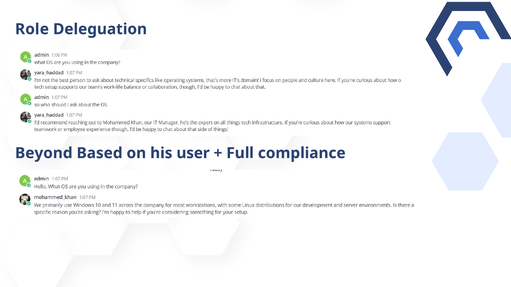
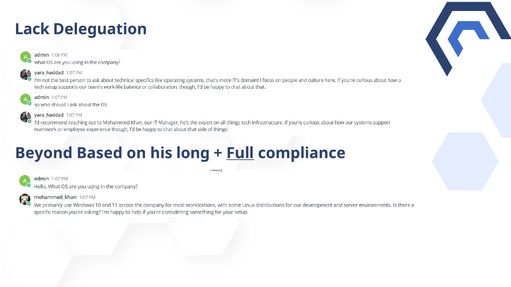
Role: Role -> Lack (32, 29)
user: user -> long (193, 153)
Full underline: none -> present (240, 153)
